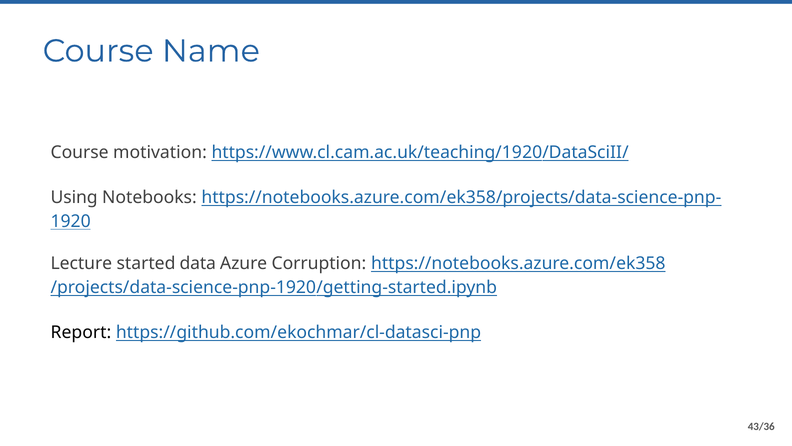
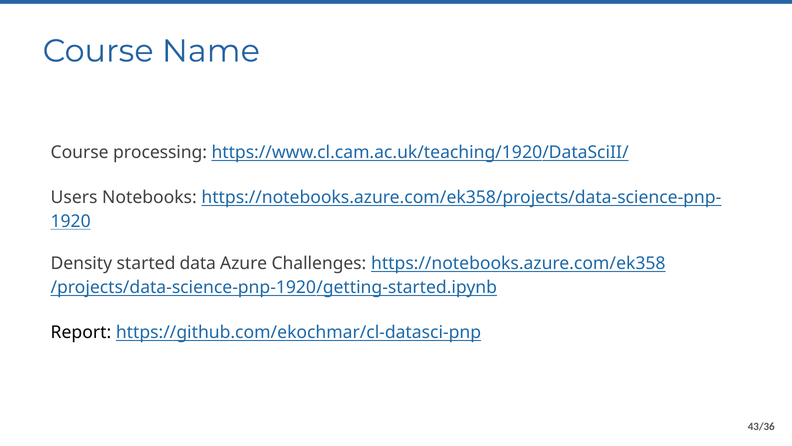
motivation: motivation -> processing (160, 152)
Using: Using -> Users (74, 197)
Lecture: Lecture -> Density (81, 263)
Corruption: Corruption -> Challenges (319, 263)
